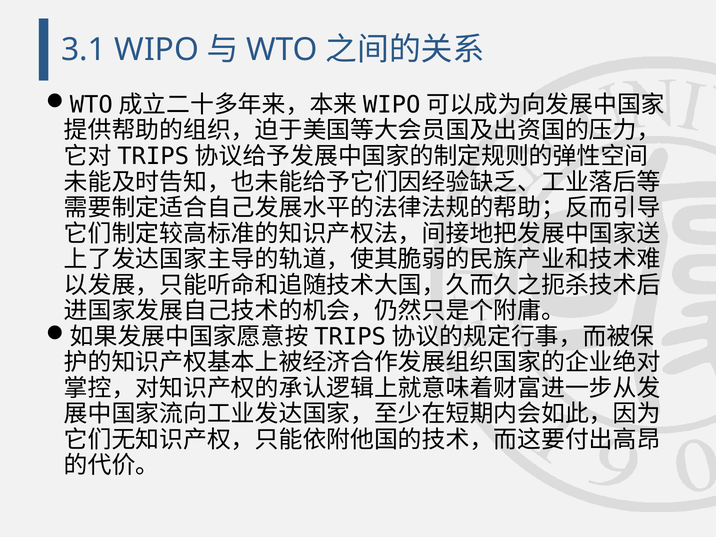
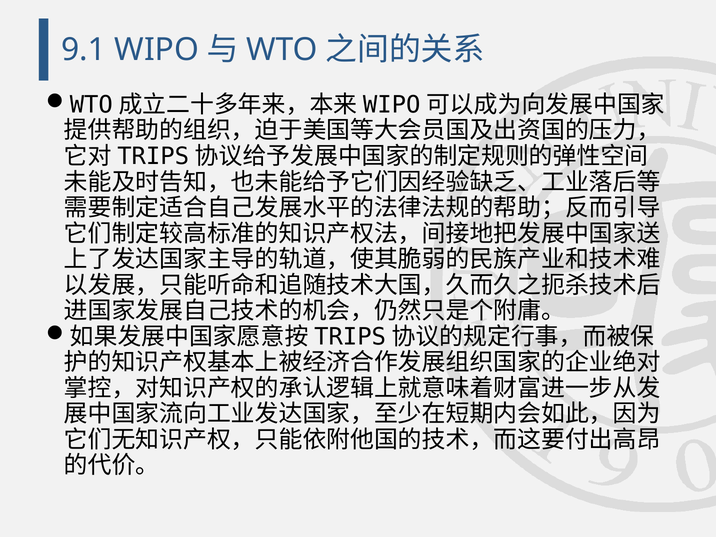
3.1: 3.1 -> 9.1 (84, 50)
